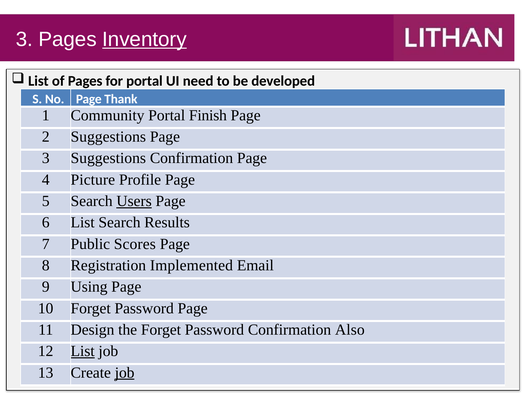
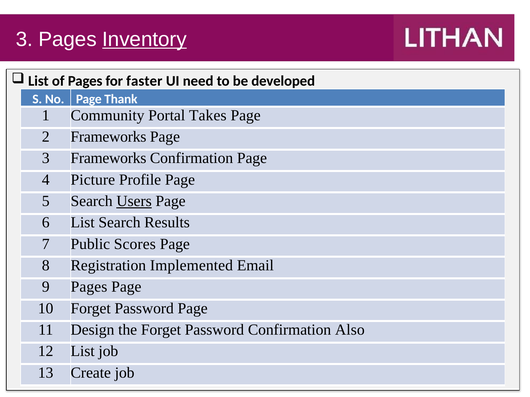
for portal: portal -> faster (144, 81)
Finish: Finish -> Takes (208, 115)
2 Suggestions: Suggestions -> Frameworks (108, 137)
3 Suggestions: Suggestions -> Frameworks (108, 158)
9 Using: Using -> Pages (89, 287)
List underline: present -> none (83, 352)
job underline: present -> none (125, 373)
